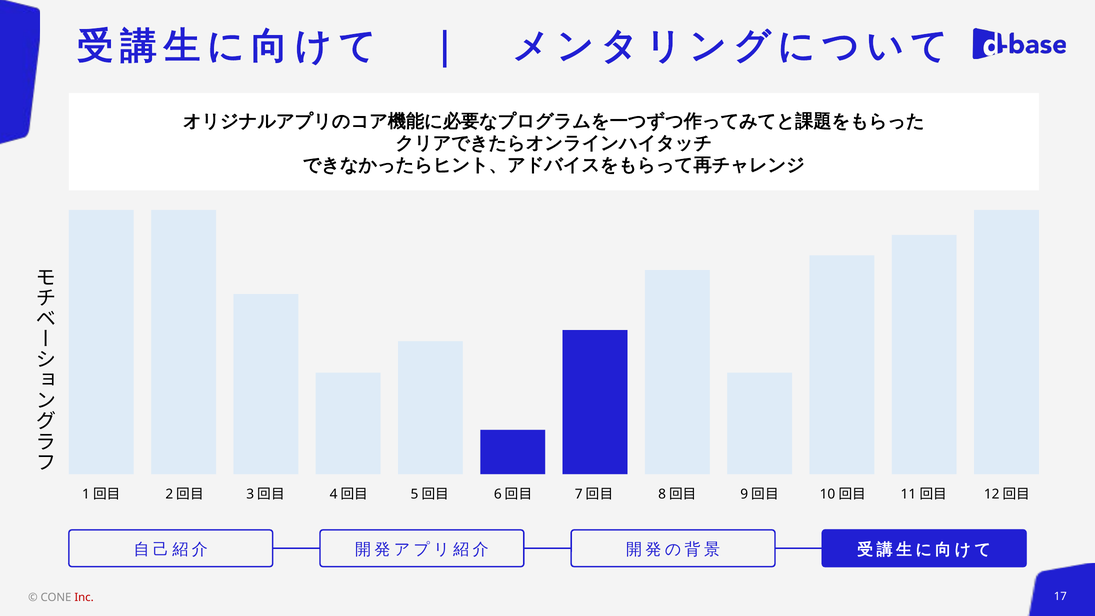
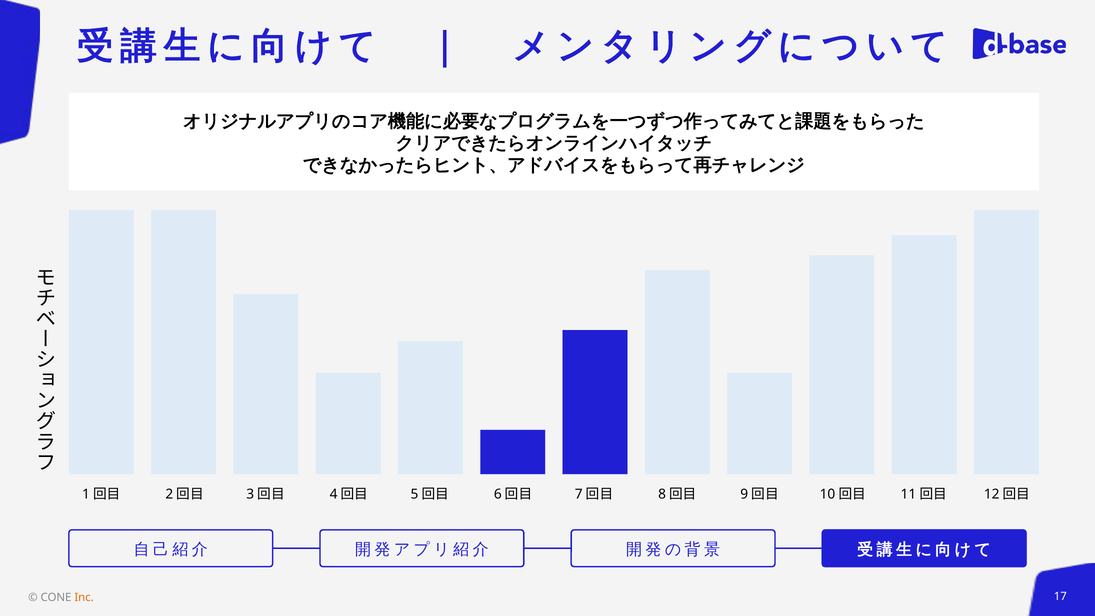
Inc colour: red -> orange (84, 597)
